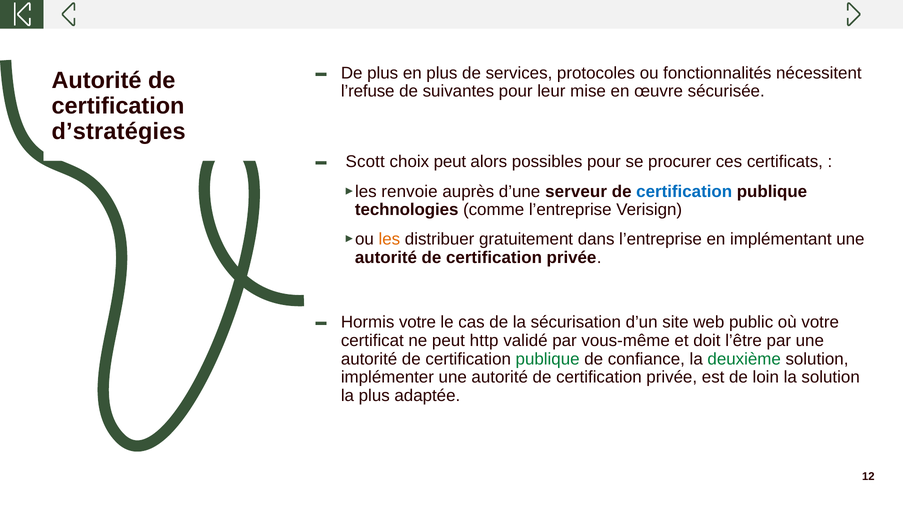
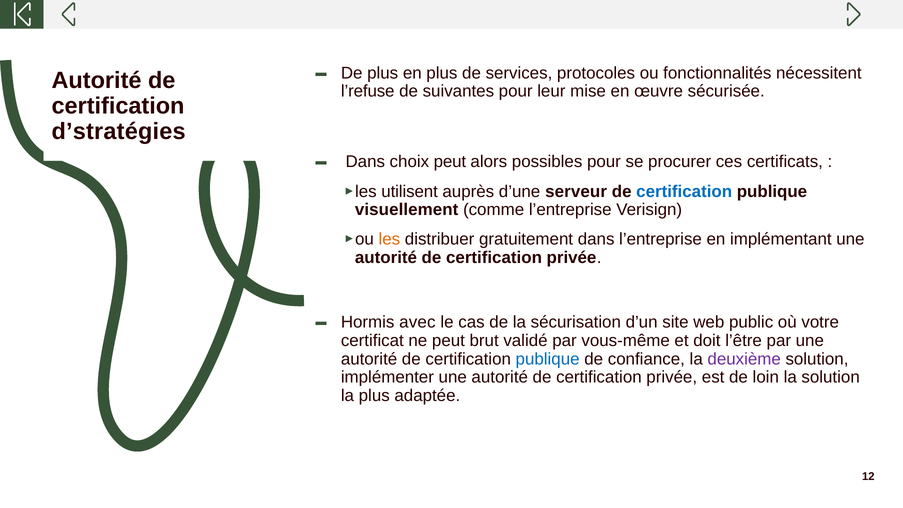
Scott: Scott -> Dans (365, 162)
renvoie: renvoie -> utilisent (410, 191)
technologies: technologies -> visuellement (407, 210)
Hormis votre: votre -> avec (417, 322)
http: http -> brut (484, 341)
publique colour: green -> blue (548, 359)
deuxième colour: green -> purple (744, 359)
